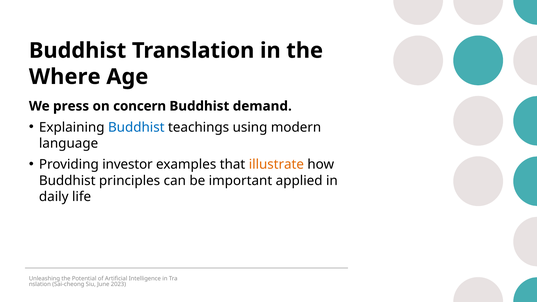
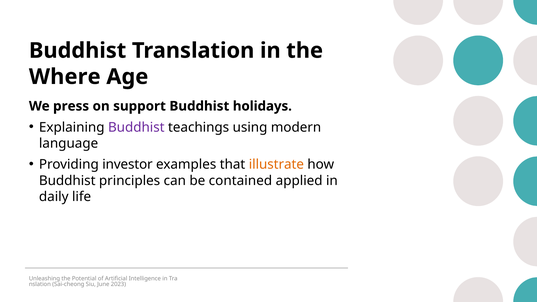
concern: concern -> support (140, 106)
demand: demand -> holidays (262, 106)
Buddhist colour: blue -> purple (136, 127)
important: important -> contained (240, 181)
